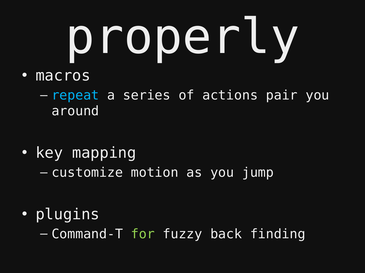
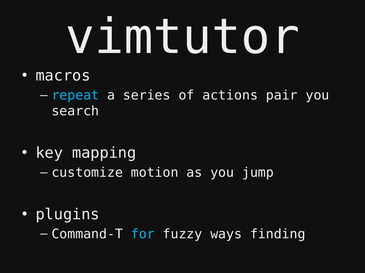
properly: properly -> vimtutor (182, 37)
around: around -> search (75, 111)
for colour: light green -> light blue (143, 235)
back: back -> ways (226, 235)
